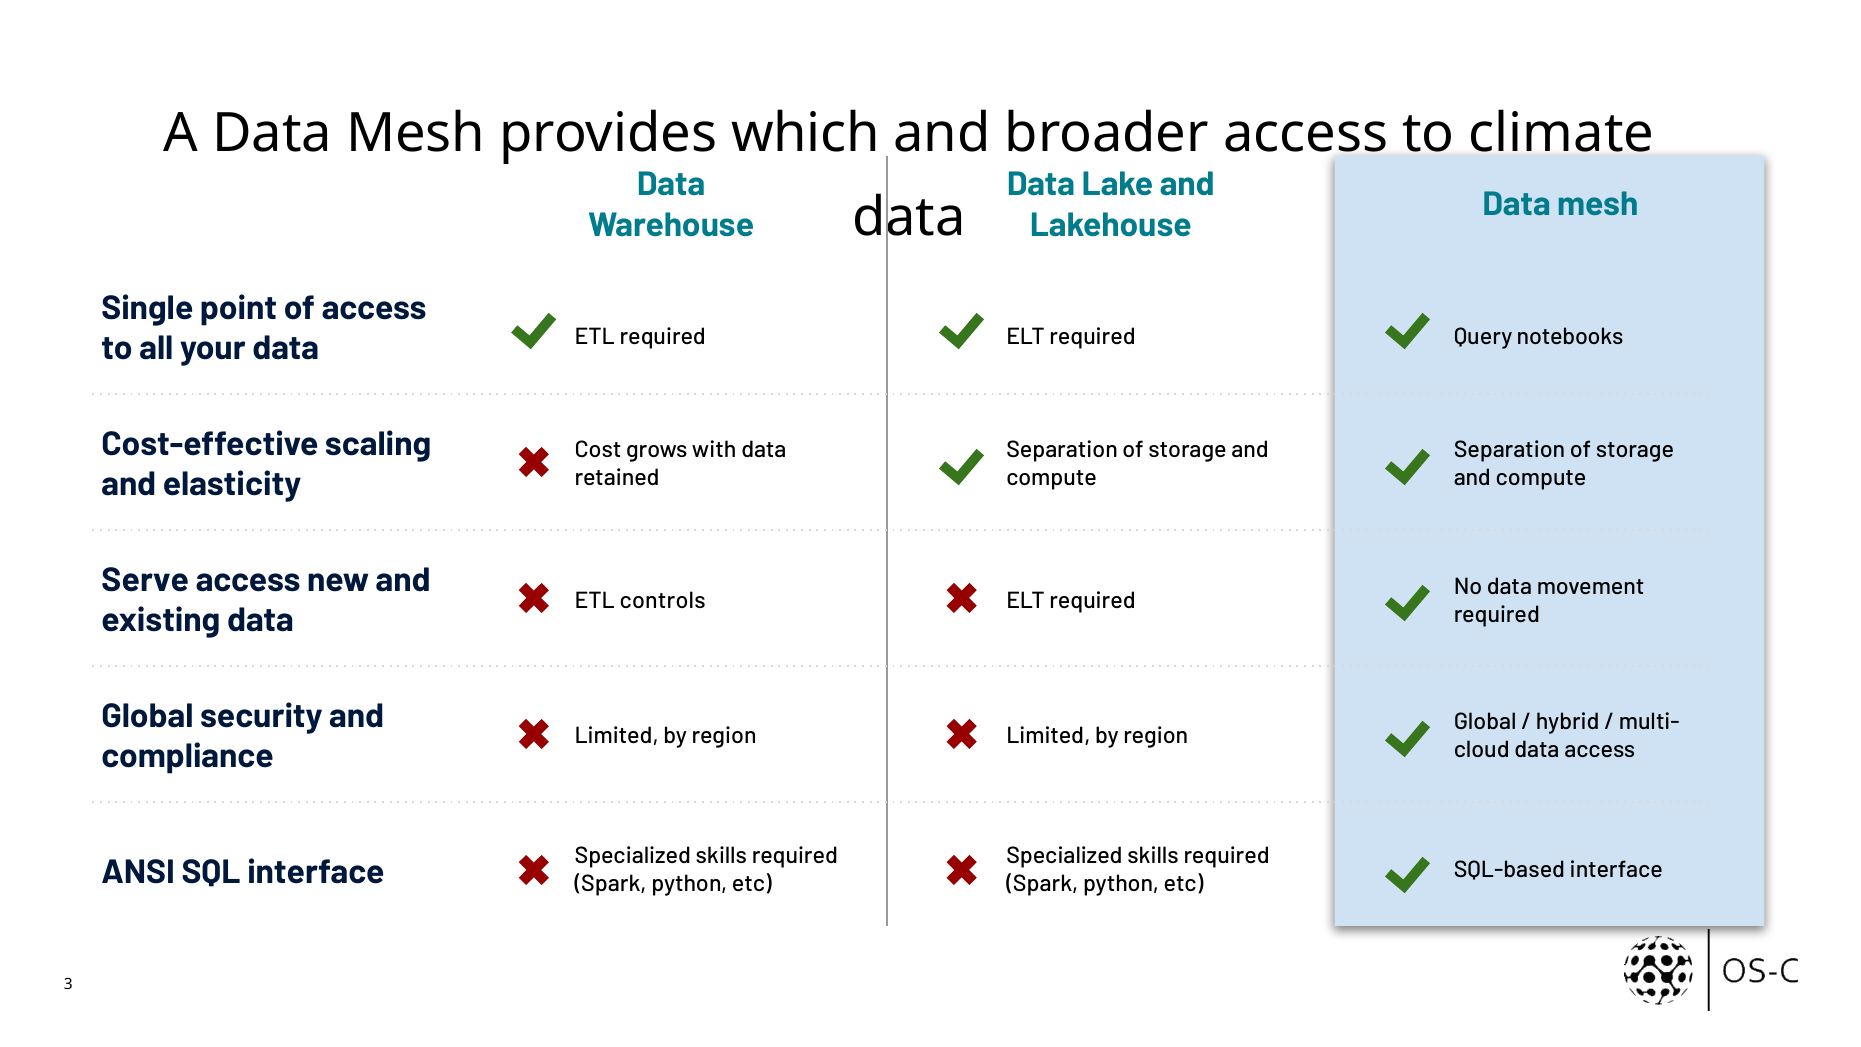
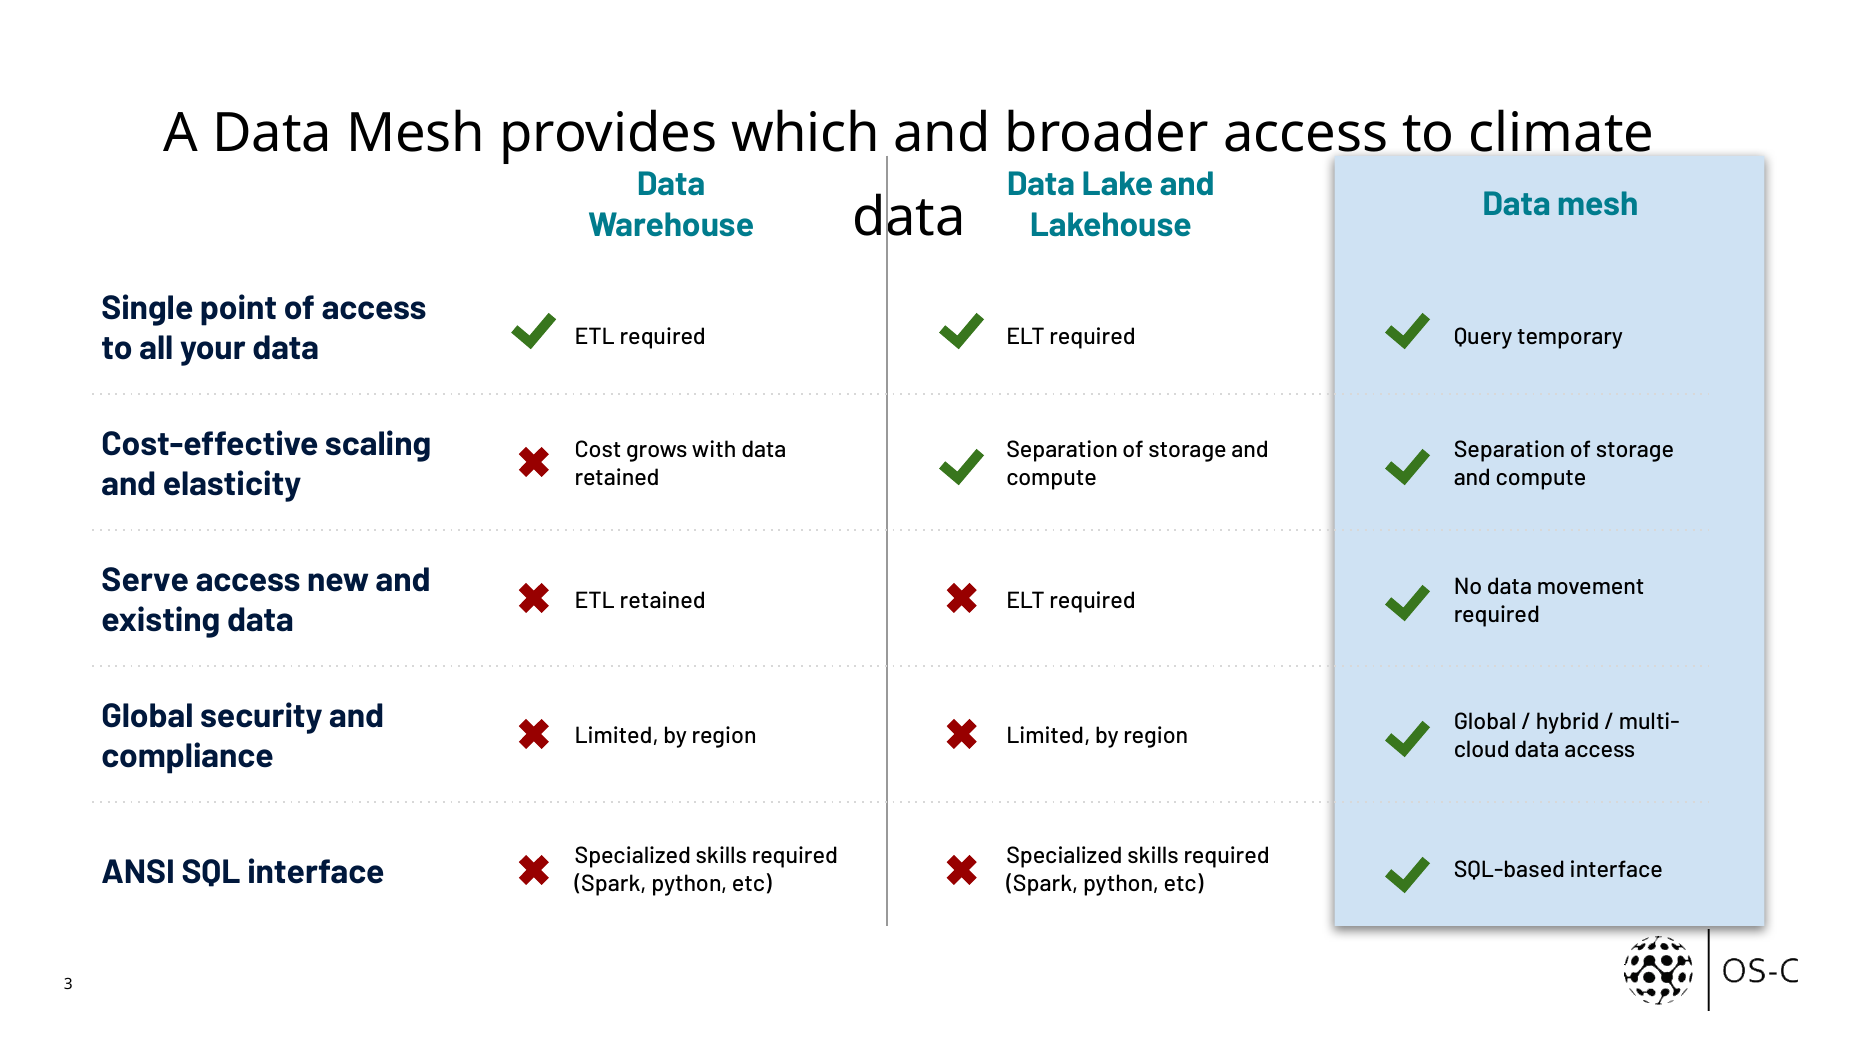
notebooks: notebooks -> temporary (1570, 336)
ETL controls: controls -> retained (663, 601)
